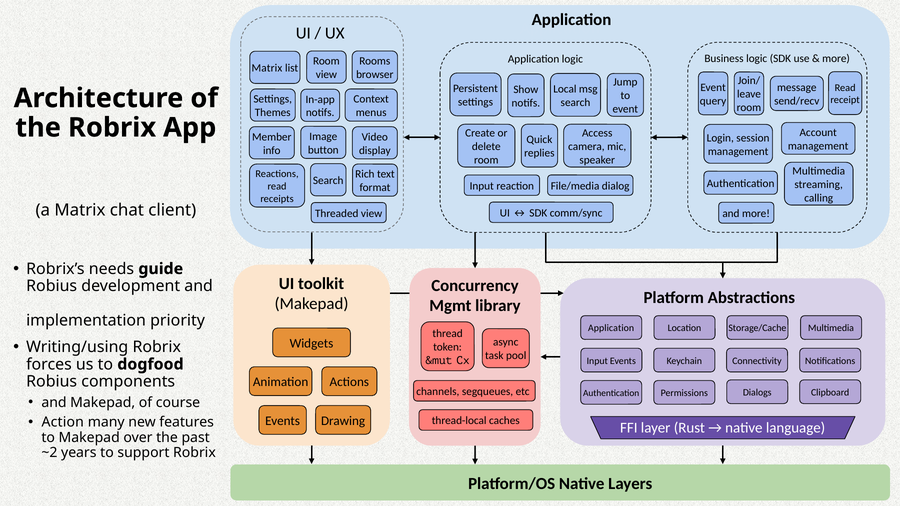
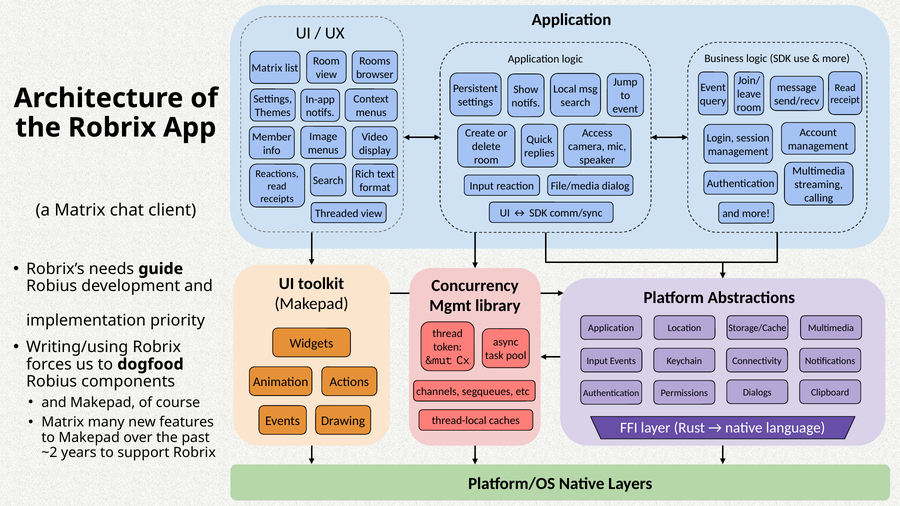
button: button -> menus (323, 150)
Action: Action -> Matrix (63, 422)
